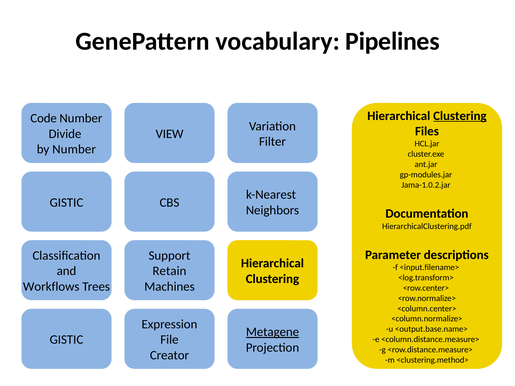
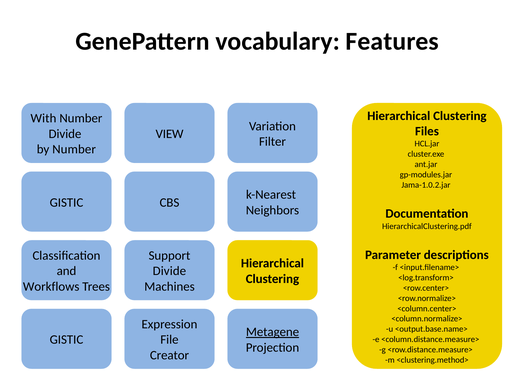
Pipelines: Pipelines -> Features (392, 41)
Clustering underline: present -> none (460, 116)
Code: Code -> With (43, 118)
Retain: Retain -> Divide (169, 271)
